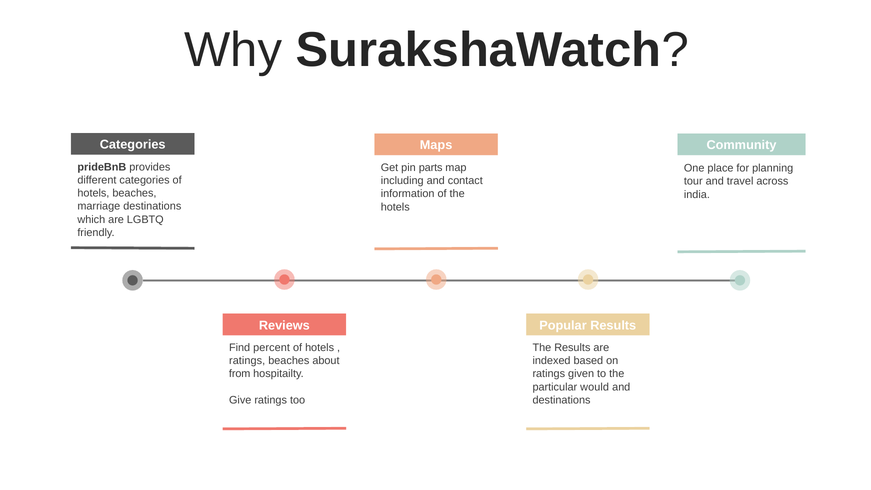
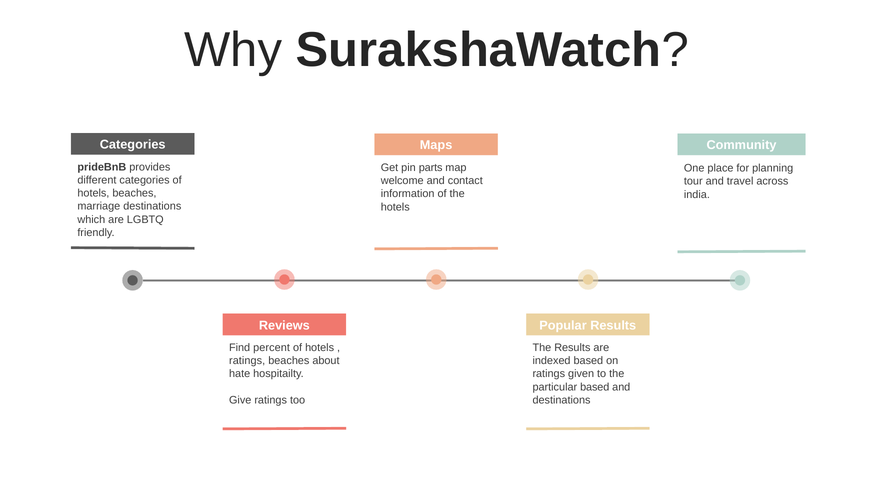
including: including -> welcome (402, 181)
from: from -> hate (240, 374)
particular would: would -> based (595, 387)
